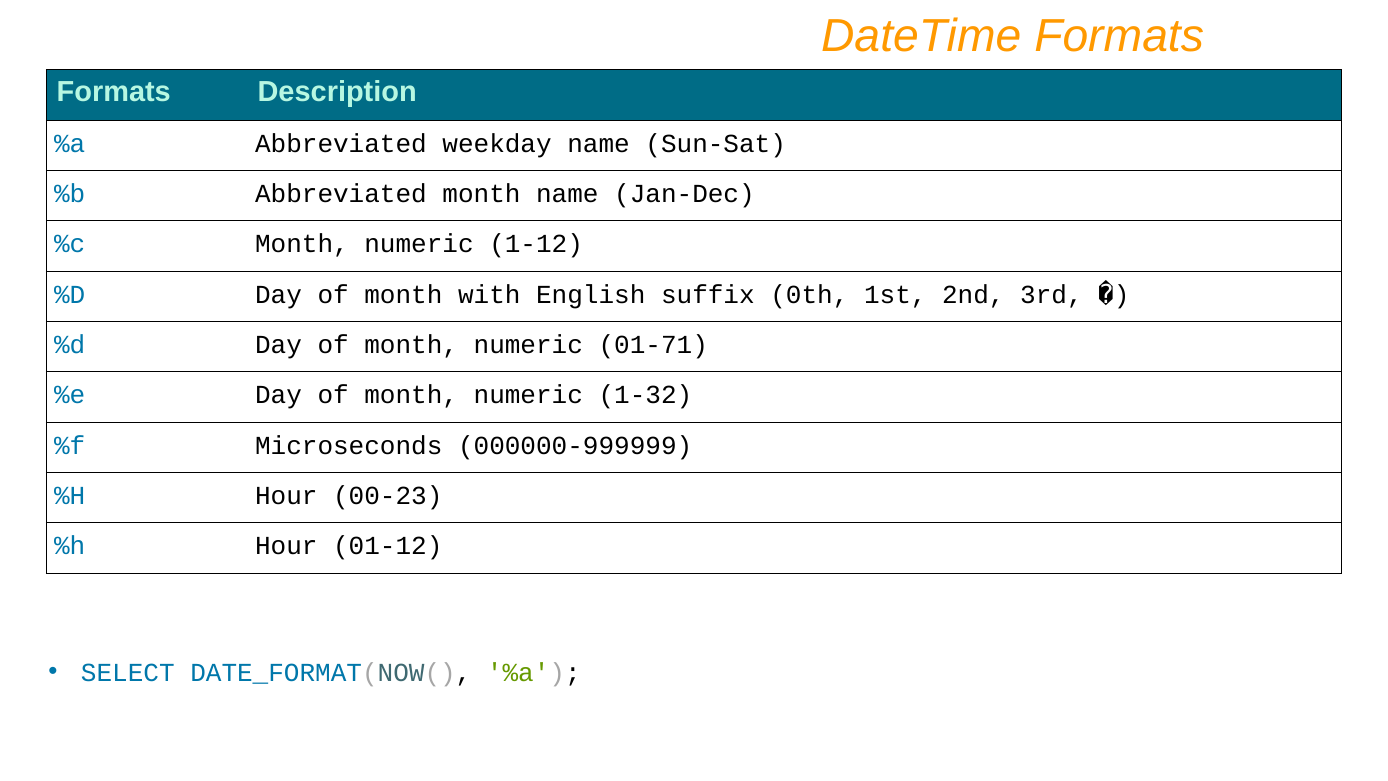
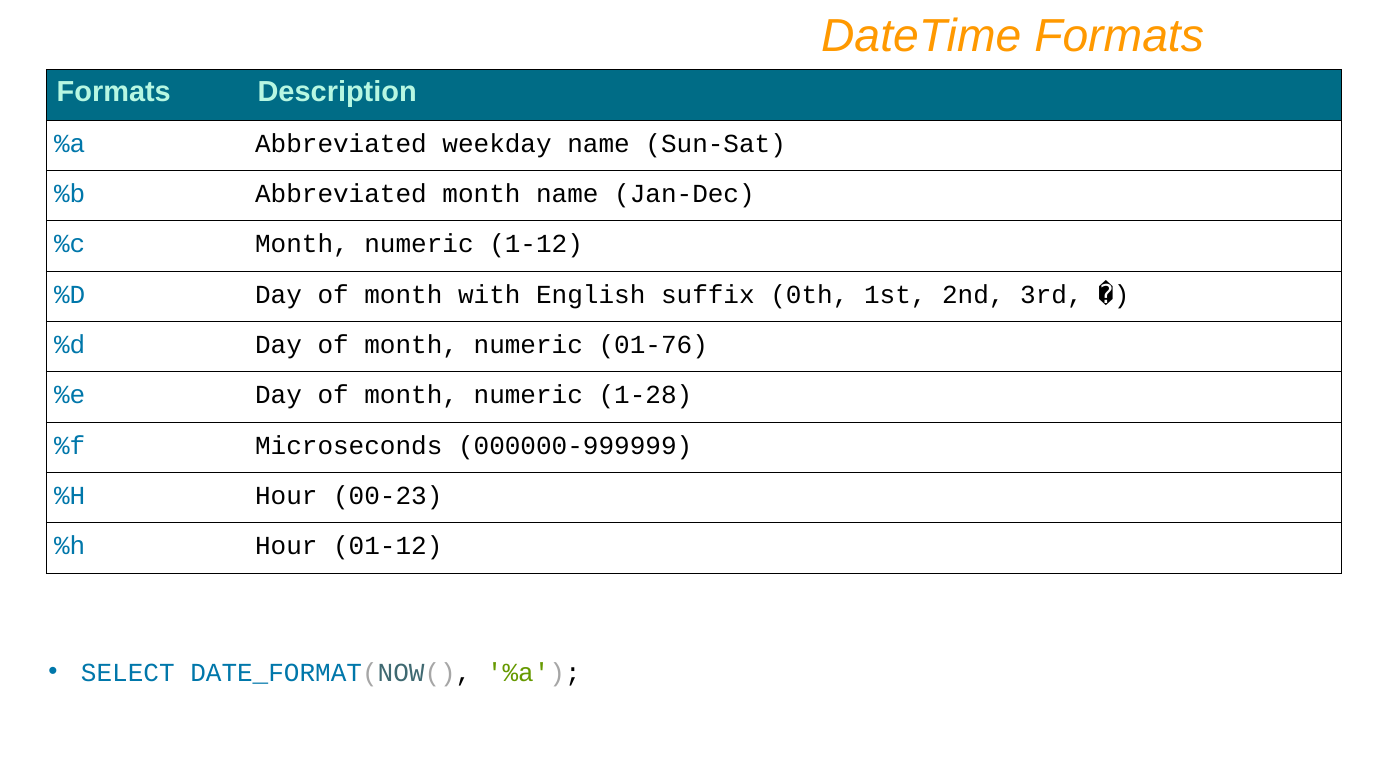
01-71: 01-71 -> 01-76 (653, 345)
1-32: 1-32 -> 1-28 (645, 395)
